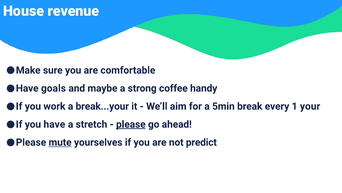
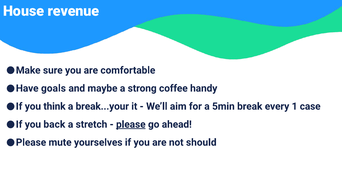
work: work -> think (54, 106)
your: your -> case (310, 106)
you have: have -> back (54, 124)
mute underline: present -> none (60, 142)
predict: predict -> should (201, 142)
